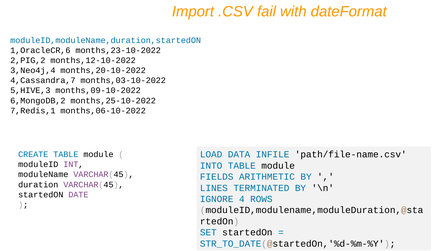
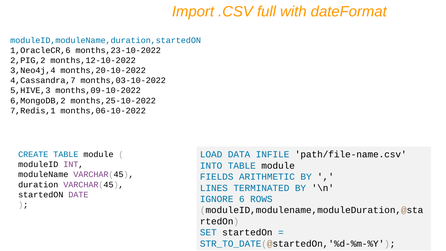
fail: fail -> full (267, 12)
4: 4 -> 6 (242, 199)
